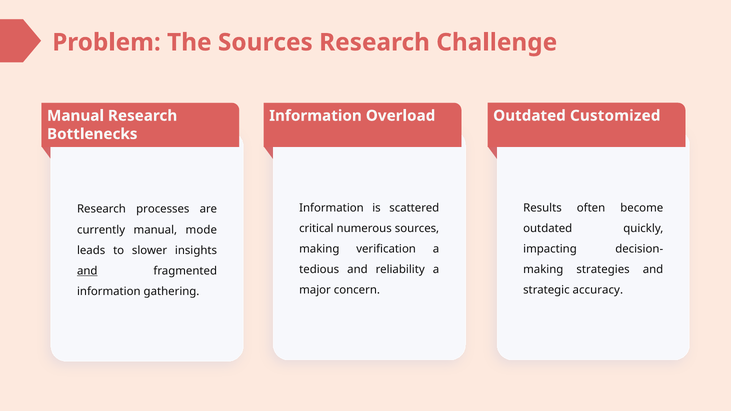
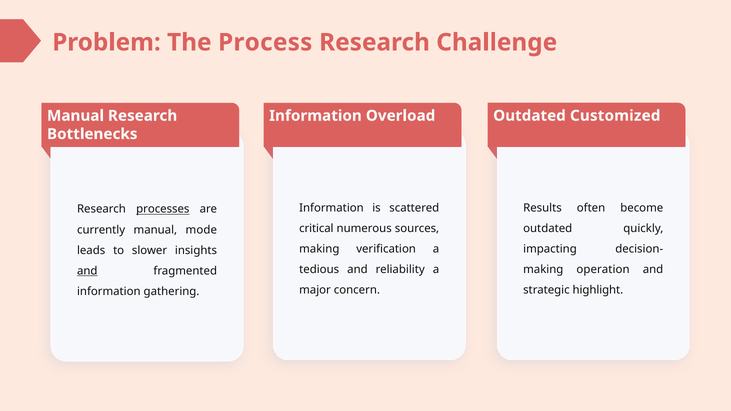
The Sources: Sources -> Process (265, 42)
processes underline: none -> present (163, 209)
strategies: strategies -> operation (603, 270)
accuracy: accuracy -> highlight (598, 290)
